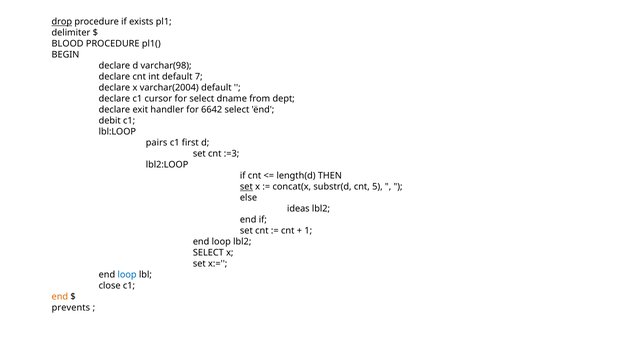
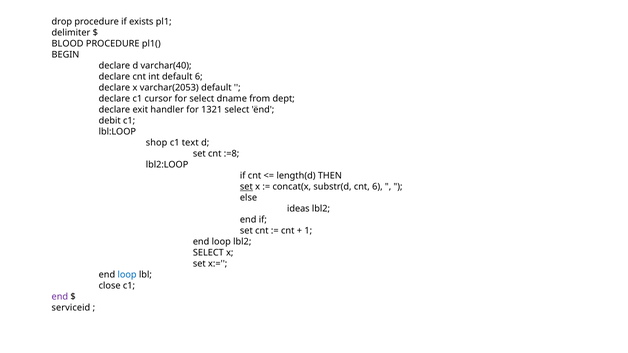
drop underline: present -> none (62, 22)
varchar(98: varchar(98 -> varchar(40 (166, 66)
default 7: 7 -> 6 (199, 77)
varchar(2004: varchar(2004 -> varchar(2053 (169, 88)
6642: 6642 -> 1321 (212, 110)
pairs: pairs -> shop (157, 143)
first: first -> text (190, 143)
:=3: :=3 -> :=8 (232, 154)
cnt 5: 5 -> 6 (377, 187)
end colour: orange -> purple (60, 297)
prevents: prevents -> serviceid (71, 308)
